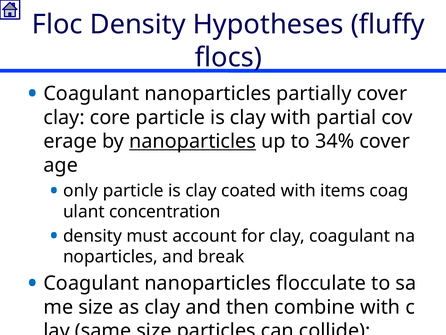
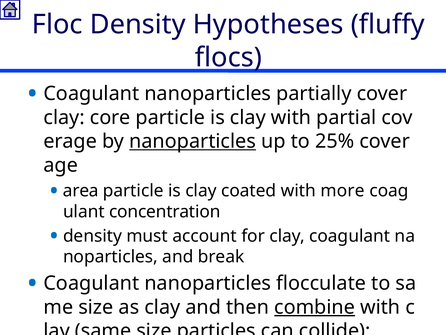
34%: 34% -> 25% (335, 141)
only: only -> area (81, 191)
items: items -> more (343, 191)
combine underline: none -> present (315, 307)
